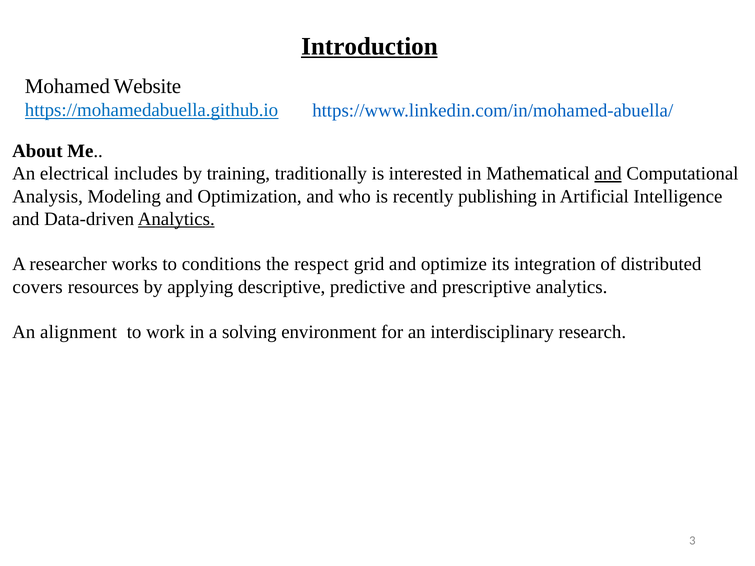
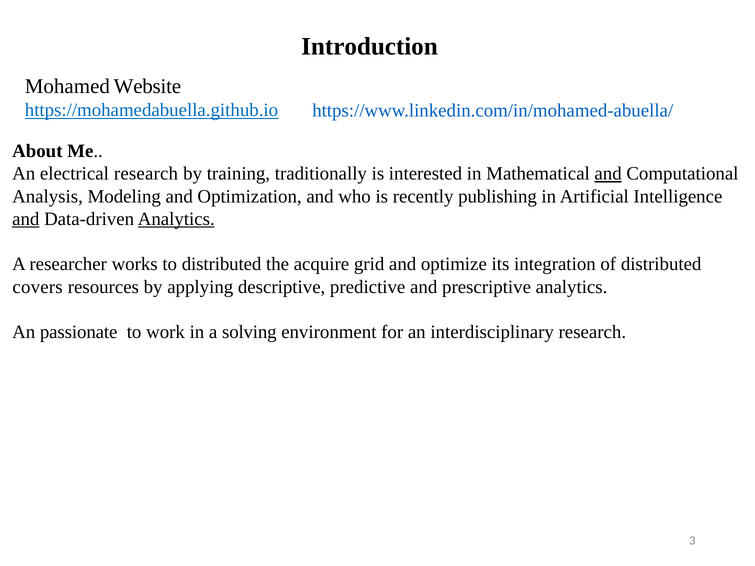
Introduction underline: present -> none (370, 46)
electrical includes: includes -> research (146, 174)
and underline: none -> present (26, 219)
to conditions: conditions -> distributed (222, 264)
respect: respect -> acquire (321, 264)
alignment: alignment -> passionate (79, 332)
